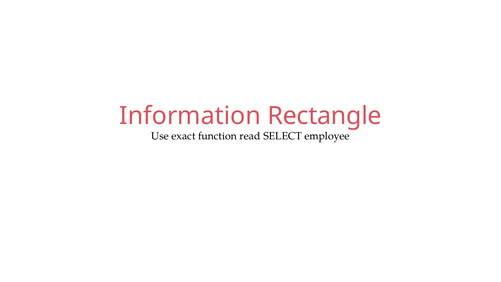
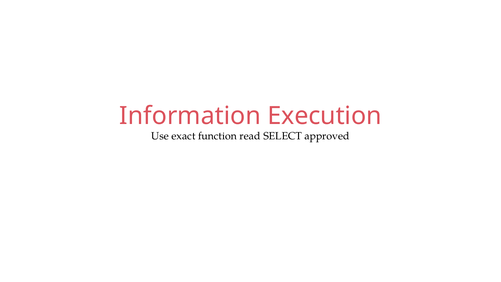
Rectangle: Rectangle -> Execution (324, 116)
employee: employee -> approved (327, 136)
